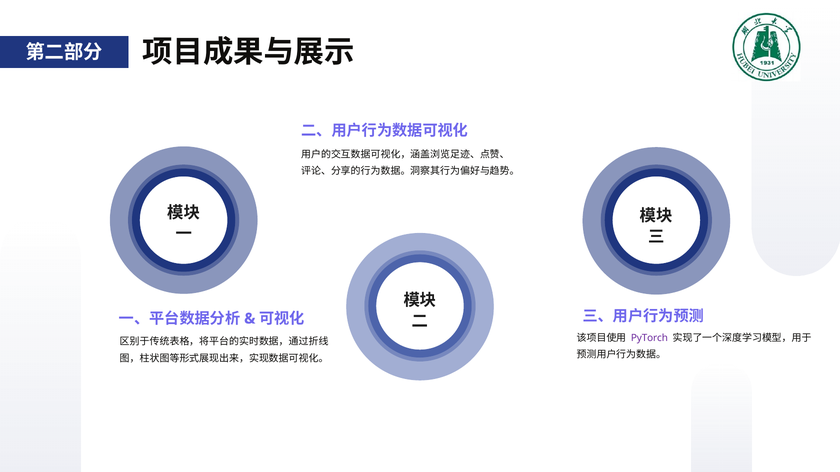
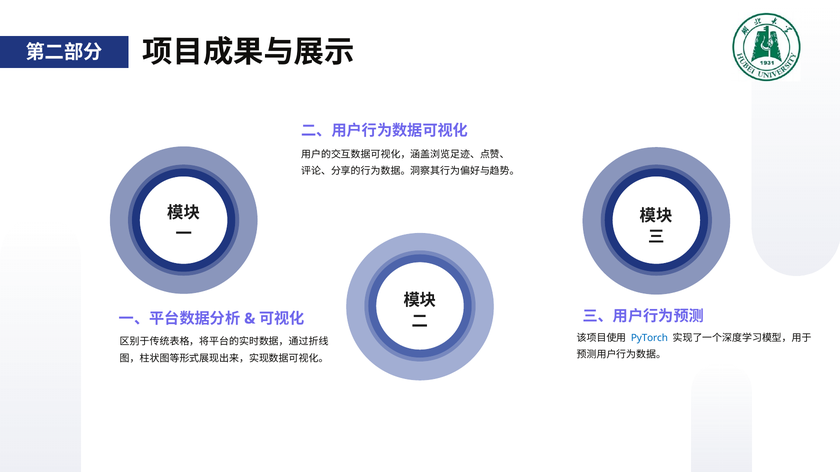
PyTorch colour: purple -> blue (649, 338)
